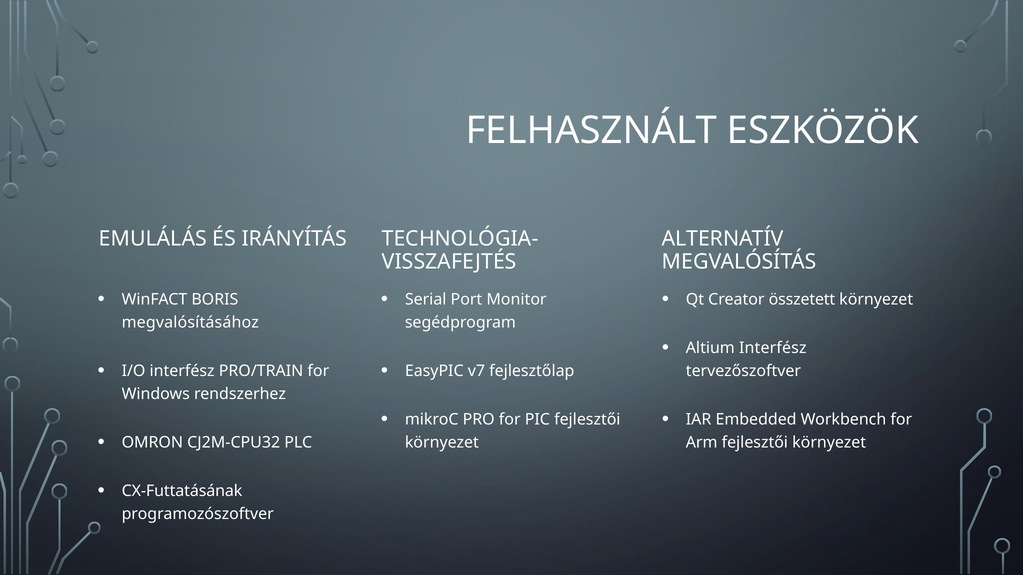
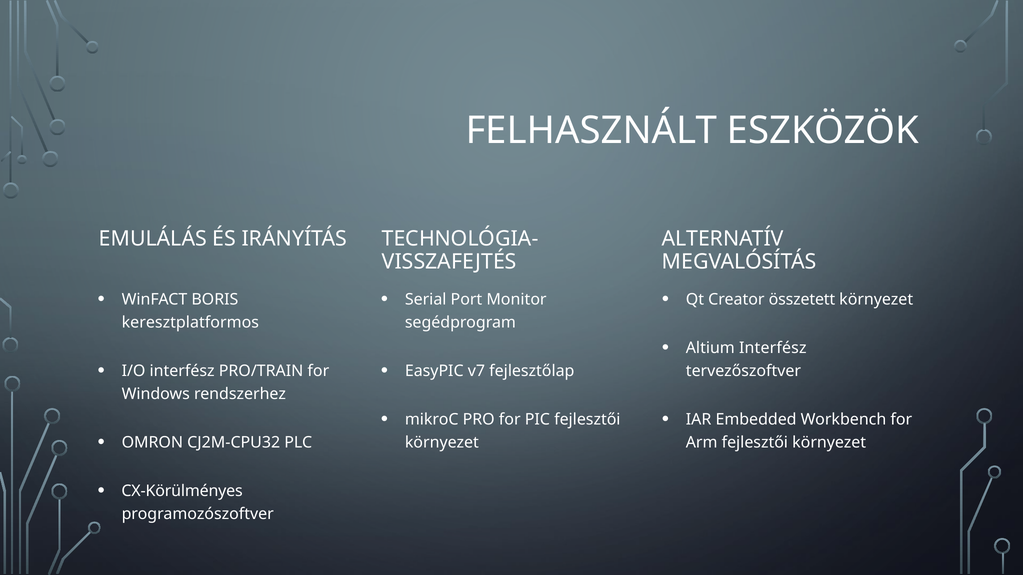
megvalósításához: megvalósításához -> keresztplatformos (190, 323)
CX-Futtatásának: CX-Futtatásának -> CX-Körülményes (182, 491)
